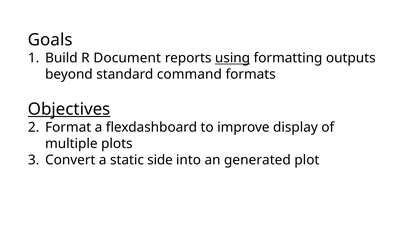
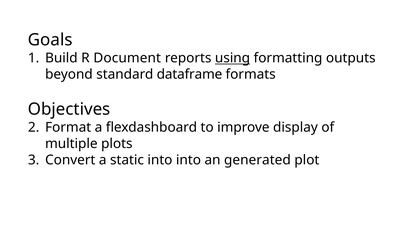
command: command -> dataframe (189, 74)
Objectives underline: present -> none (69, 109)
static side: side -> into (160, 160)
